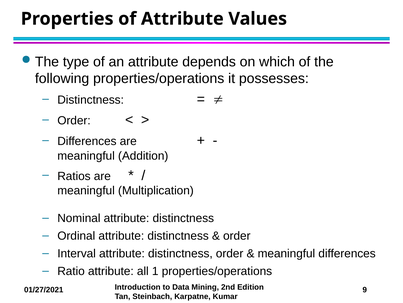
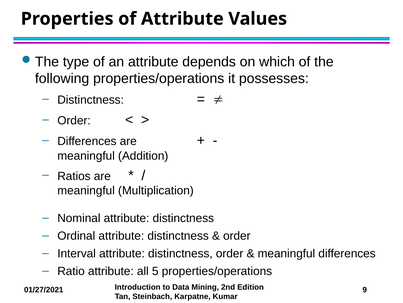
1: 1 -> 5 (155, 271)
